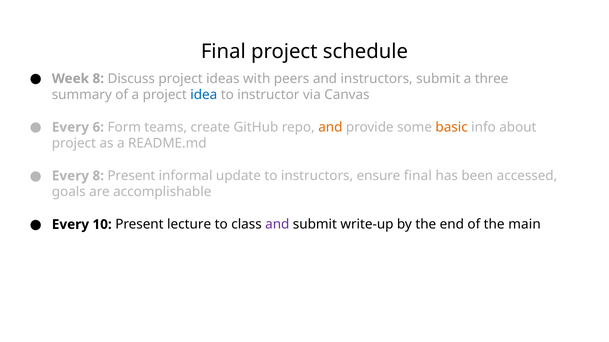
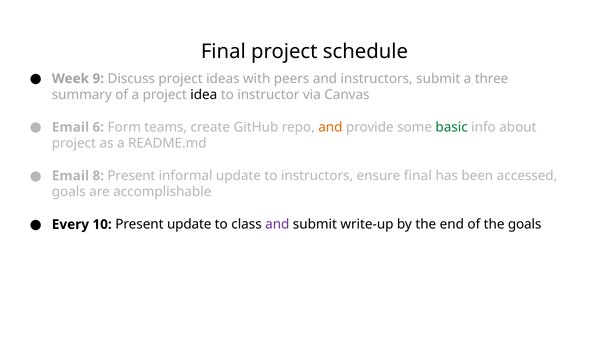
Week 8: 8 -> 9 (98, 79)
idea colour: blue -> black (204, 95)
Every: Every -> Email (70, 127)
basic colour: orange -> green (452, 127)
Every: Every -> Email (70, 176)
Present lecture: lecture -> update (189, 225)
the main: main -> goals (525, 225)
